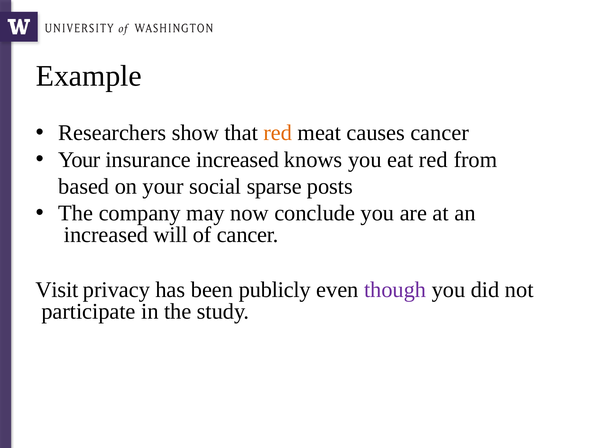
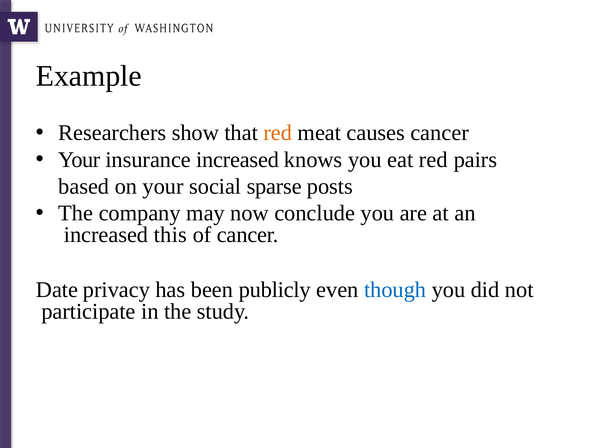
from: from -> pairs (475, 160)
will: will -> this (170, 235)
Visit: Visit -> Date (57, 290)
though colour: purple -> blue (395, 290)
